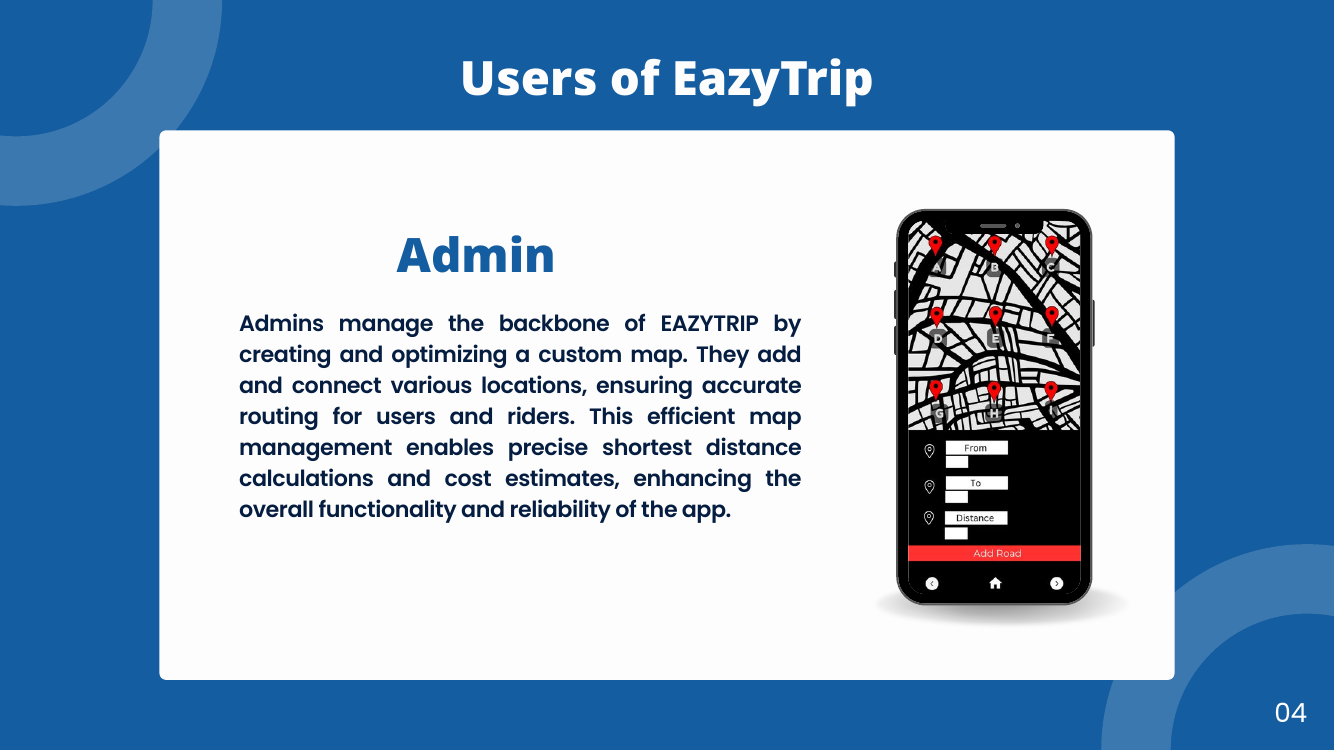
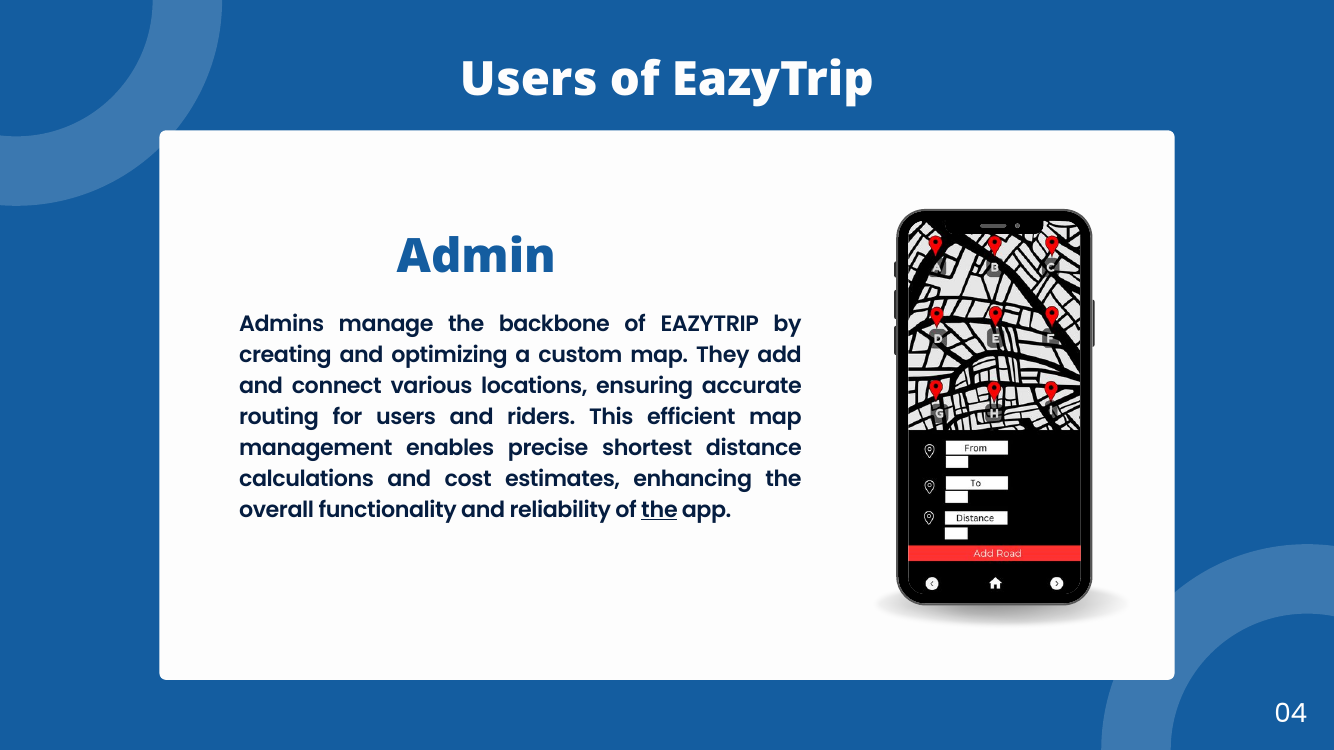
the underline: none -> present (659, 510)
